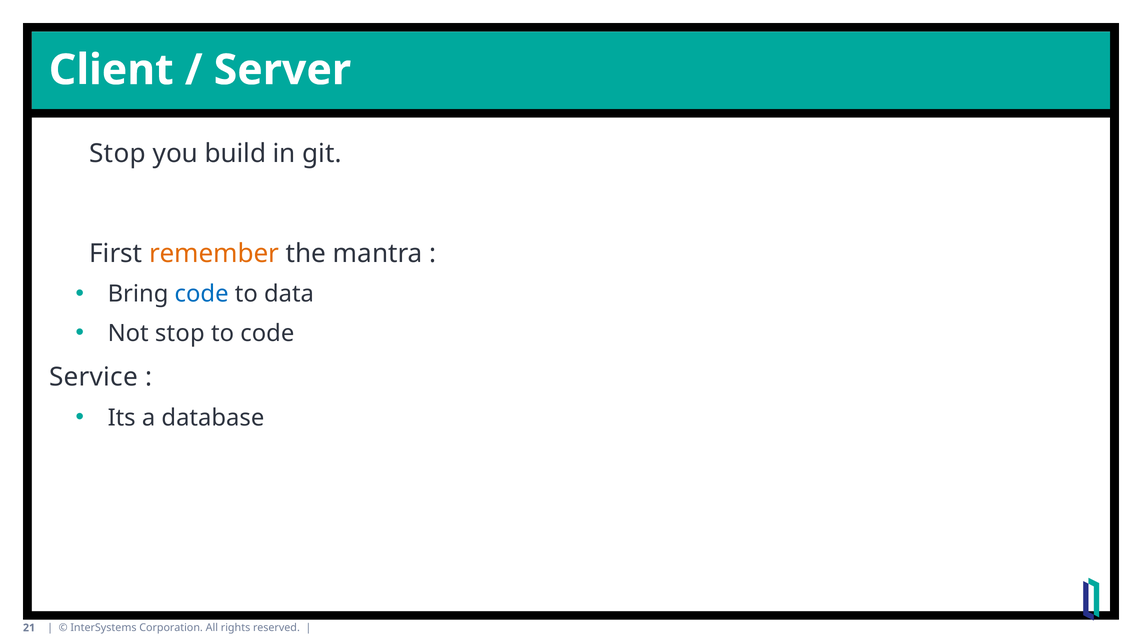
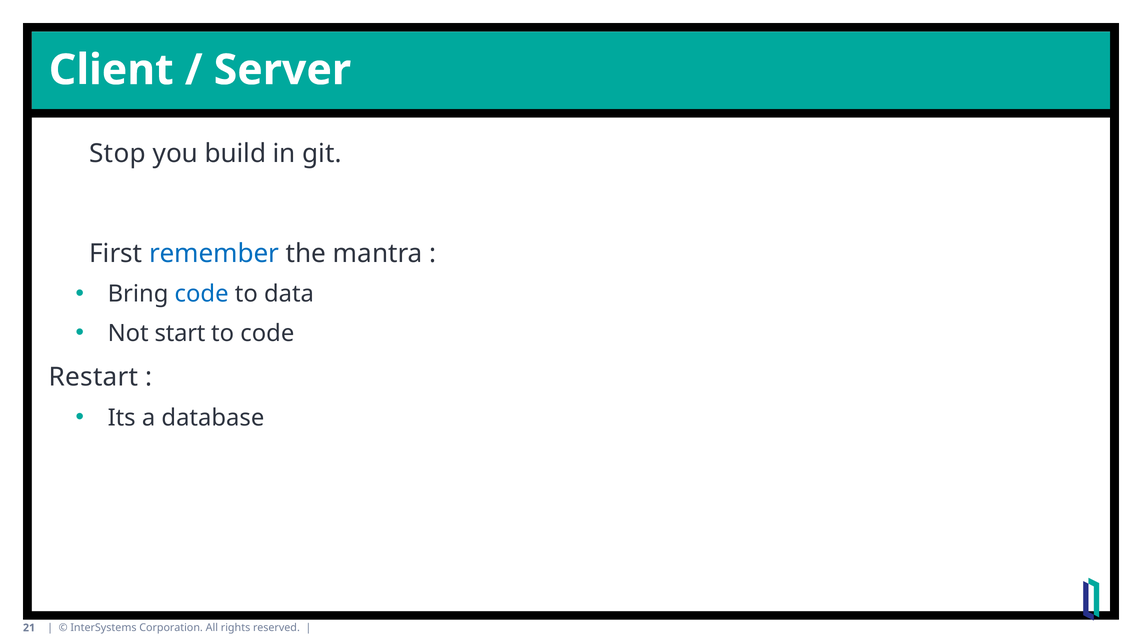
remember colour: orange -> blue (214, 254)
Not stop: stop -> start (180, 333)
Service: Service -> Restart (93, 377)
